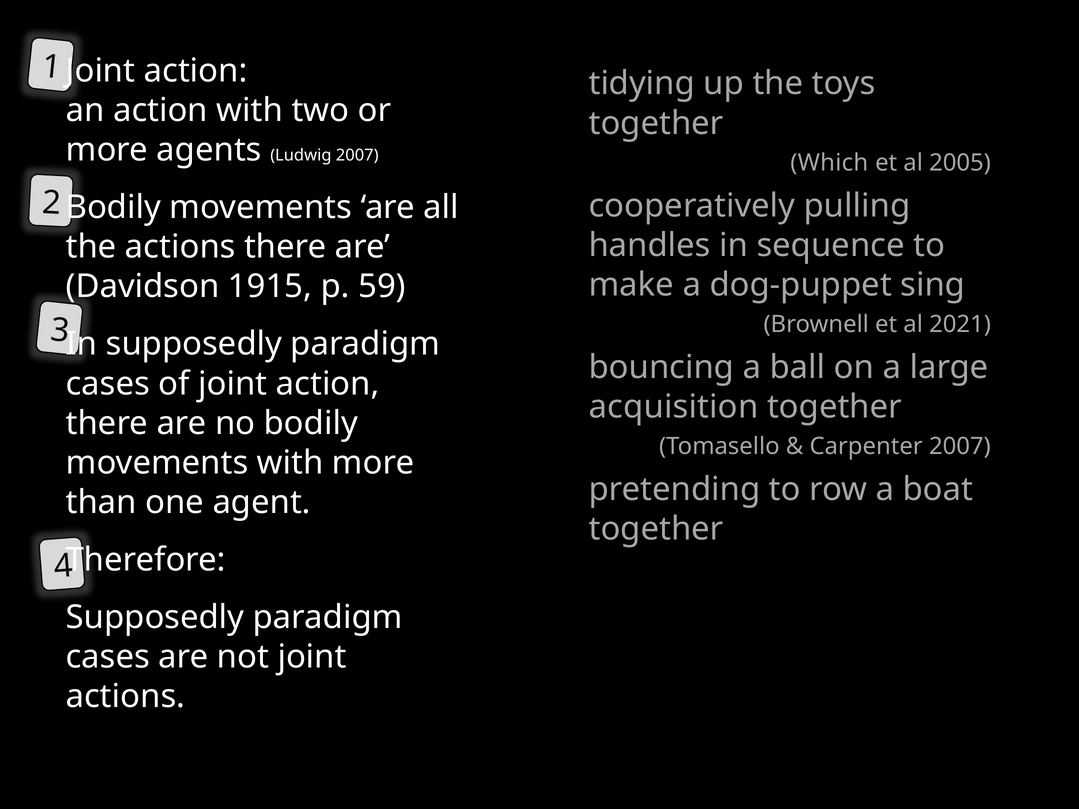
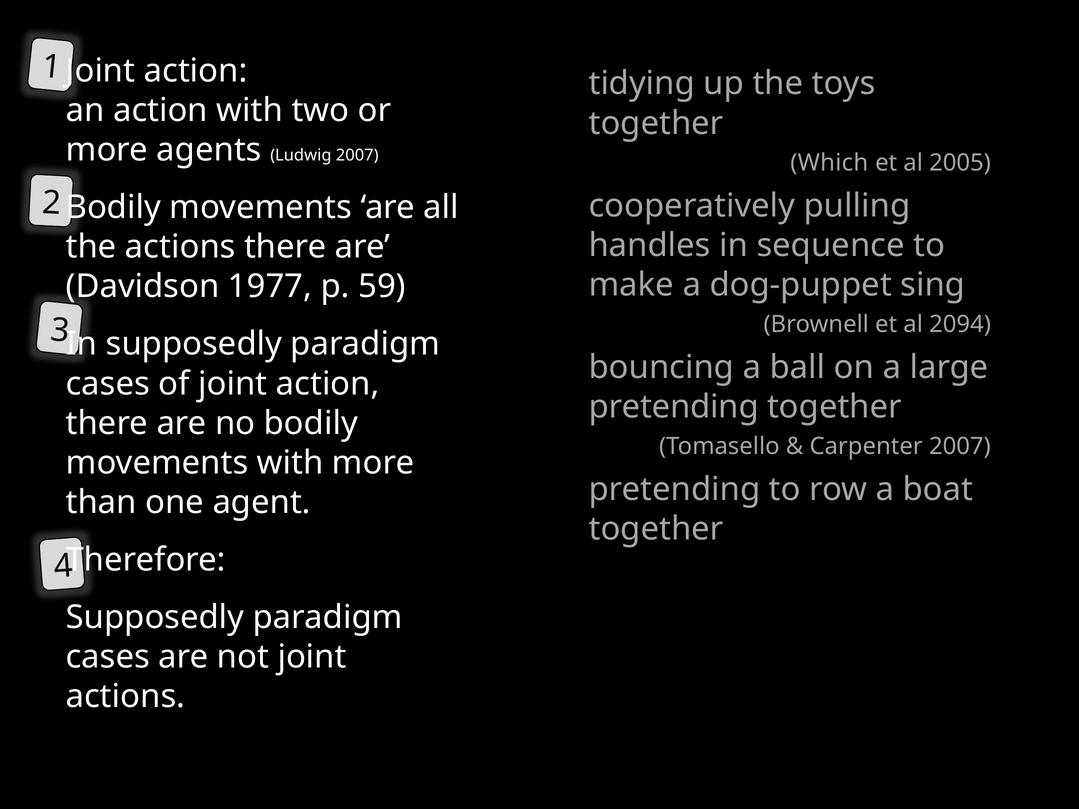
1915: 1915 -> 1977 (270, 287)
2021: 2021 -> 2094 (960, 324)
acquisition: acquisition -> pretending (674, 407)
